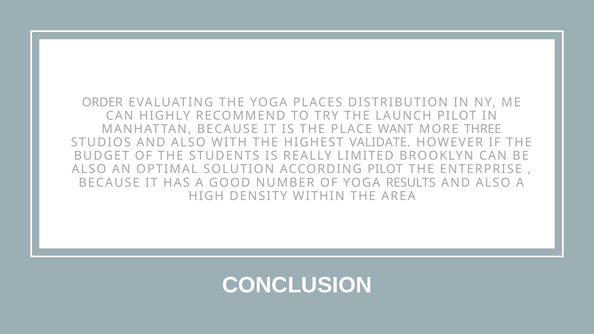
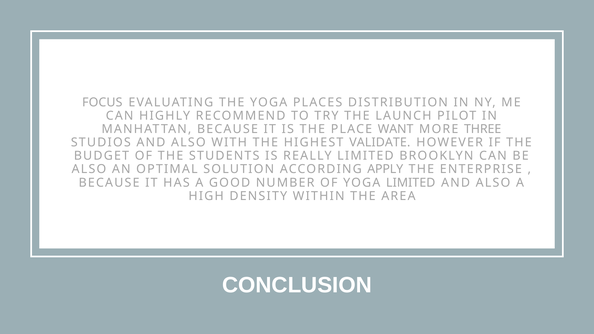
ORDER: ORDER -> FOCUS (102, 102)
ACCORDING PILOT: PILOT -> APPLY (385, 169)
YOGA RESULTS: RESULTS -> LIMITED (411, 183)
